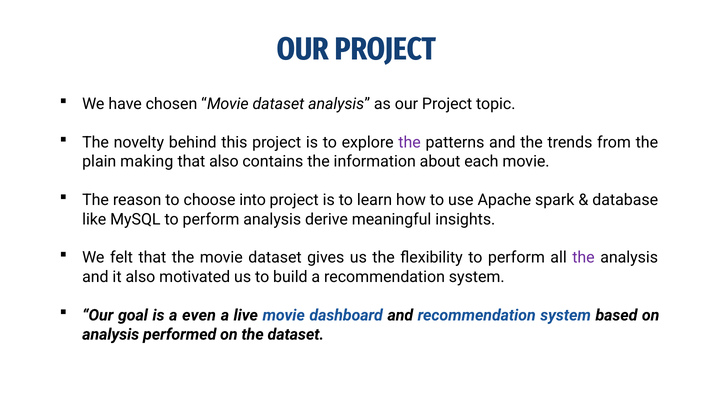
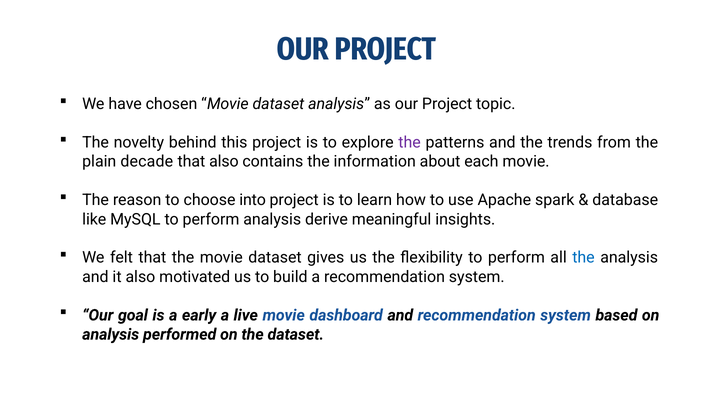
making: making -> decade (147, 161)
the colour: purple -> blue (583, 257)
even: even -> early (199, 315)
